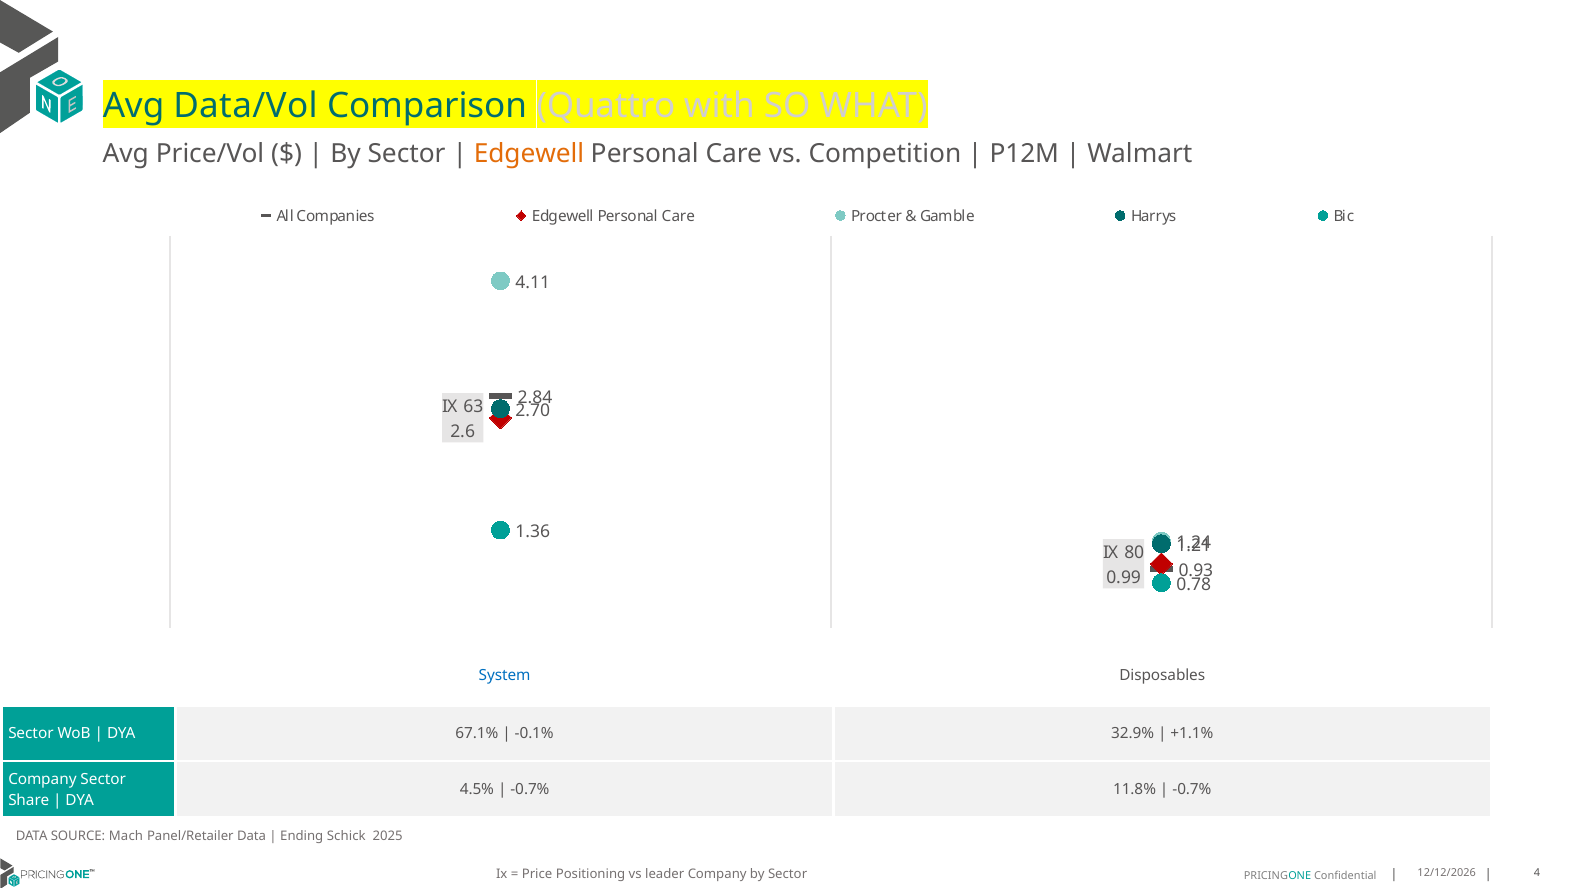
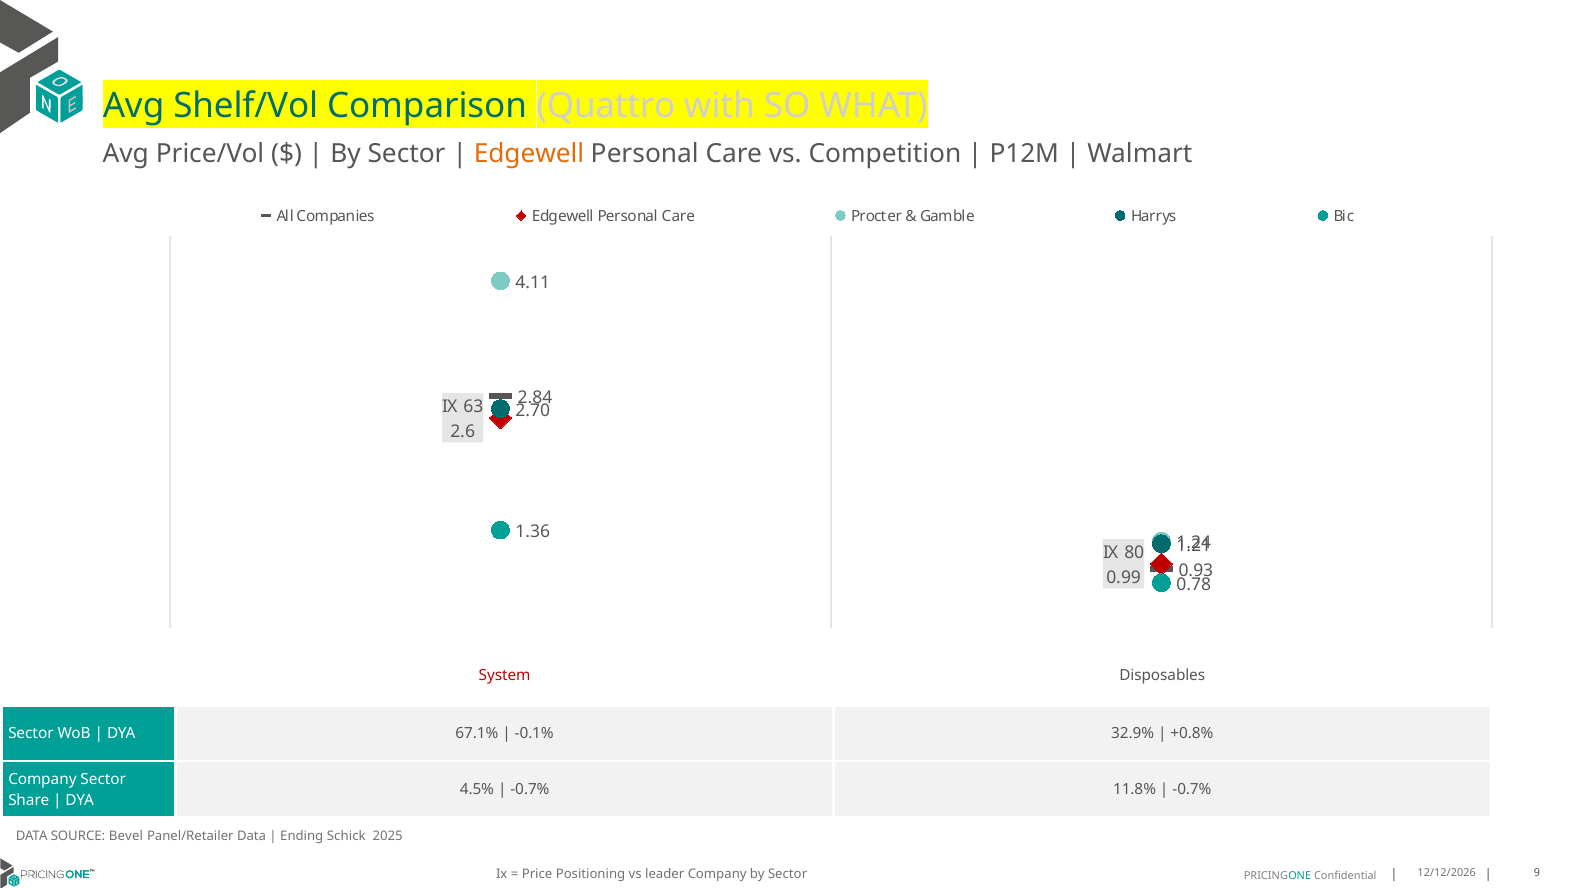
Data/Vol: Data/Vol -> Shelf/Vol (246, 106)
System colour: blue -> red (505, 676)
+1.1%: +1.1% -> +0.8% (1192, 734)
Mach: Mach -> Bevel (126, 837)
4: 4 -> 9 (1537, 873)
